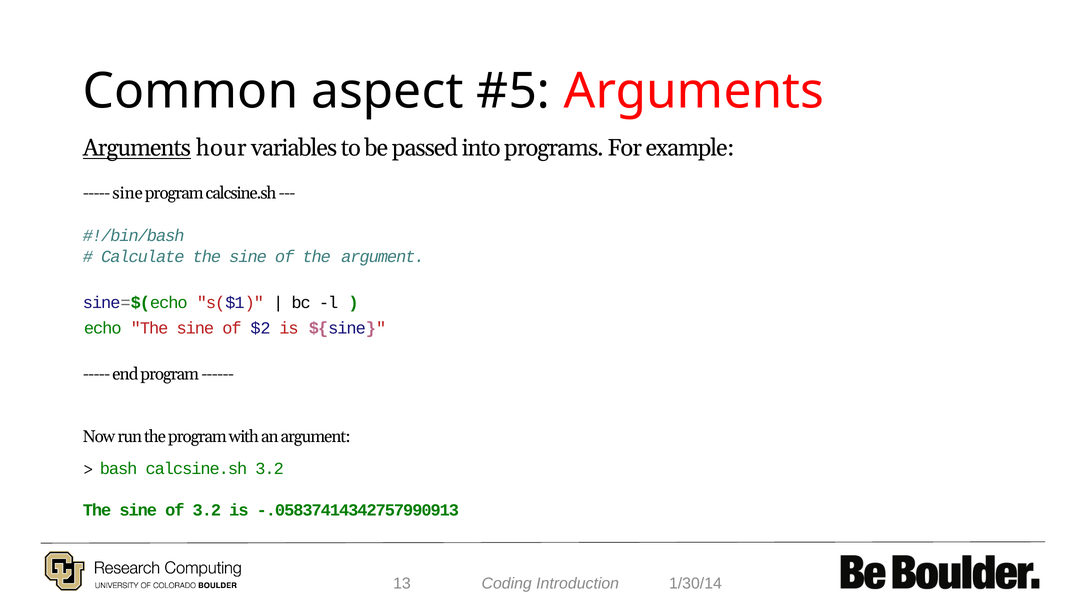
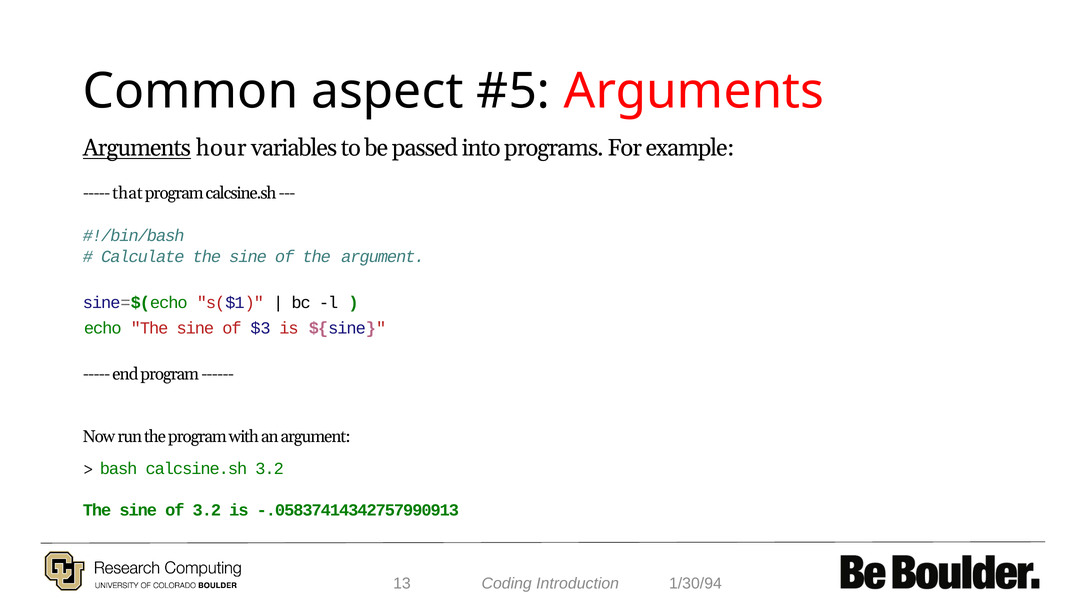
sine: sine -> that (128, 193)
$2: $2 -> $3 (261, 328)
1/30/14: 1/30/14 -> 1/30/94 (695, 584)
